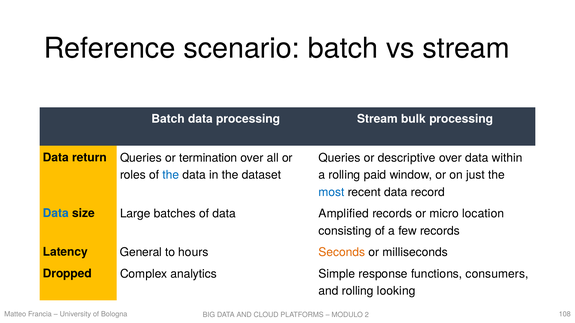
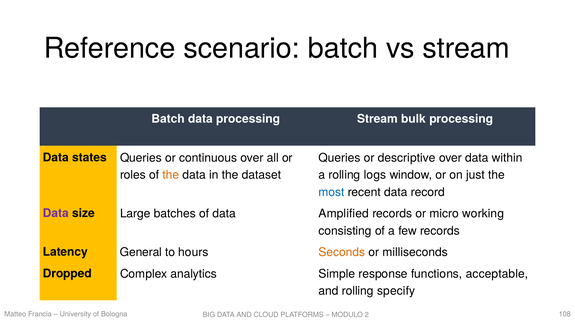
return: return -> states (89, 158)
termination: termination -> continuous (208, 158)
the colour: blue -> orange (171, 175)
paid: paid -> logs (375, 175)
Data colour: blue -> purple (56, 214)
location: location -> working (483, 214)
consumers: consumers -> acceptable (497, 274)
looking: looking -> specify (396, 291)
